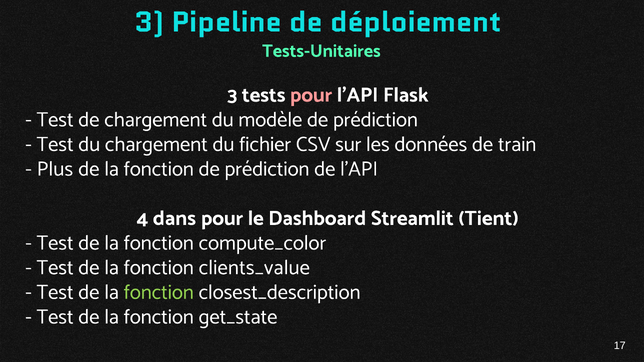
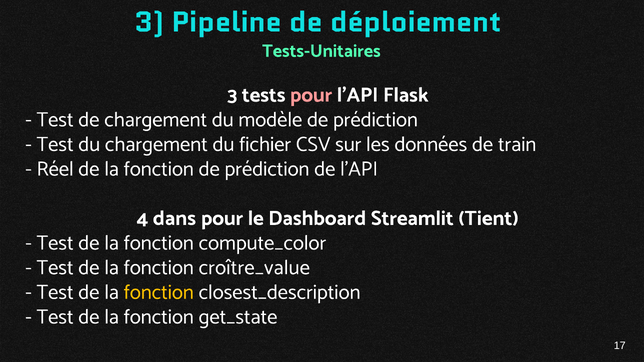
Plus: Plus -> Réel (55, 169)
clients_value: clients_value -> croître_value (254, 268)
fonction colour: light green -> yellow (159, 292)
